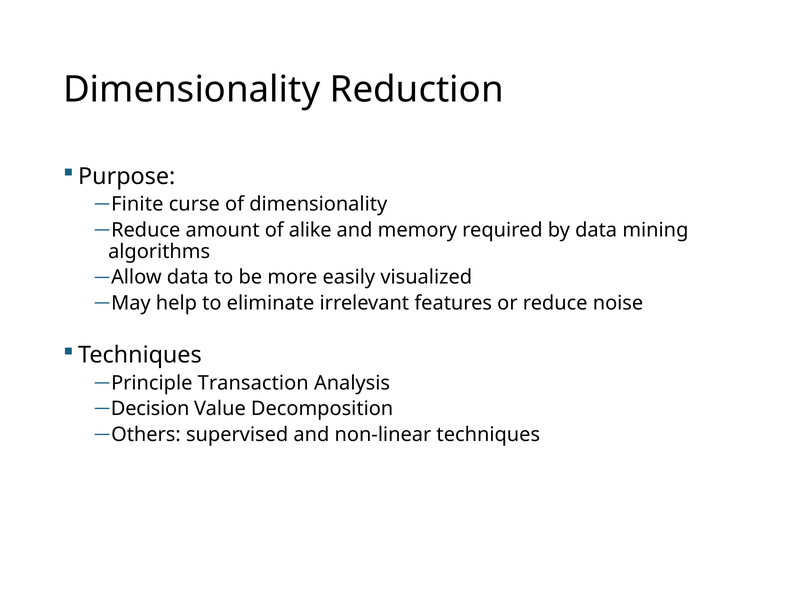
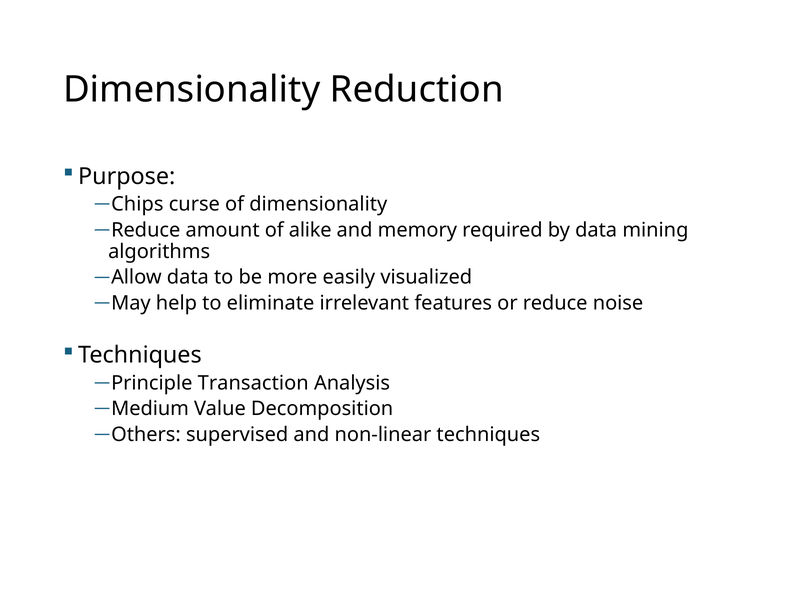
Finite: Finite -> Chips (137, 204)
Decision: Decision -> Medium (150, 409)
